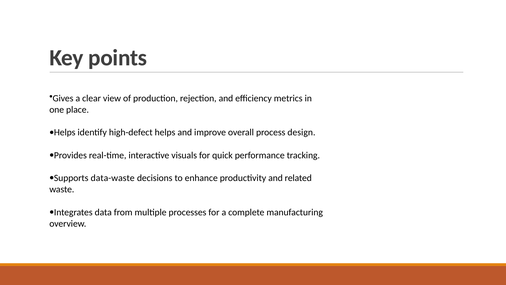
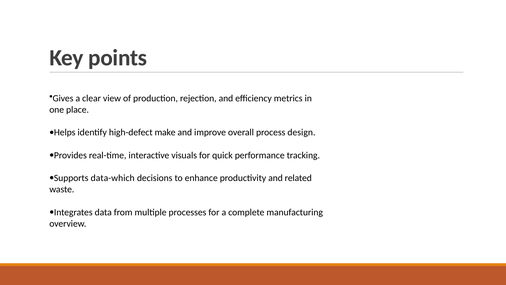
high-defect helps: helps -> make (165, 132)
data-waste: data-waste -> data-which (113, 178)
